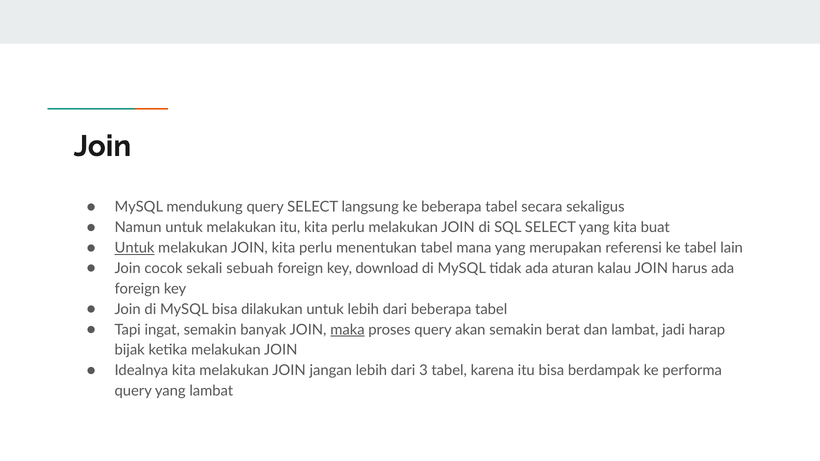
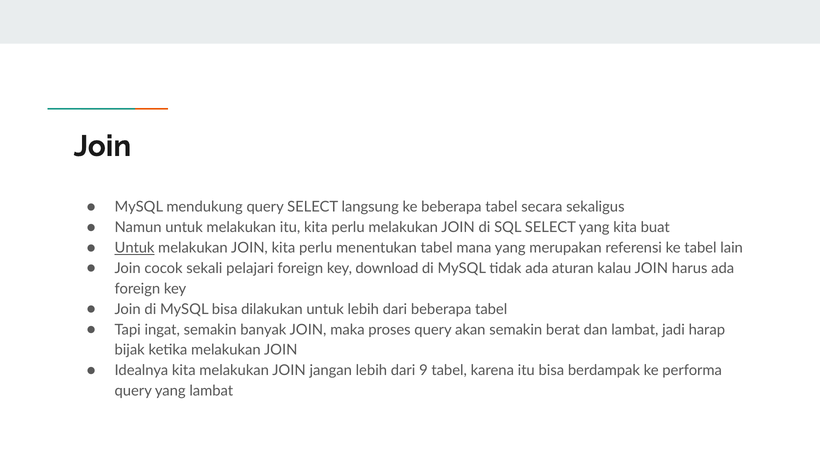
sebuah: sebuah -> pelajari (250, 269)
maka underline: present -> none (347, 330)
3: 3 -> 9 (423, 371)
